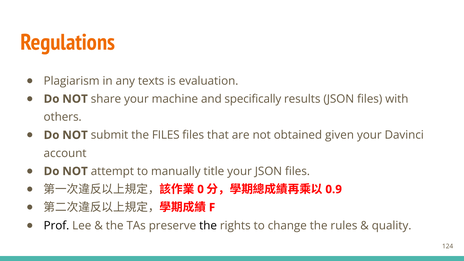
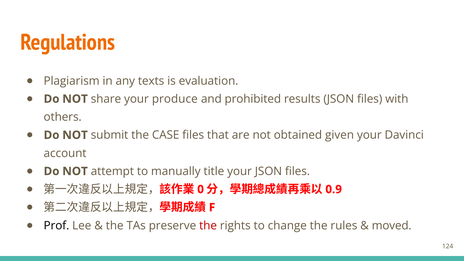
machine: machine -> produce (175, 99)
specifically: specifically -> prohibited (253, 99)
the FILES: FILES -> CASE (166, 135)
the colour: black -> red (208, 226)
quality: quality -> moved (392, 226)
